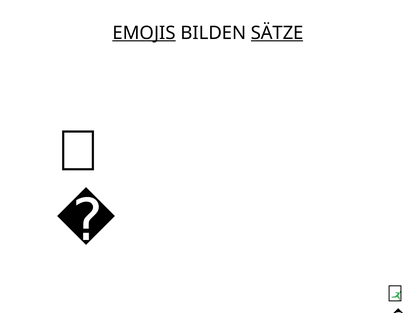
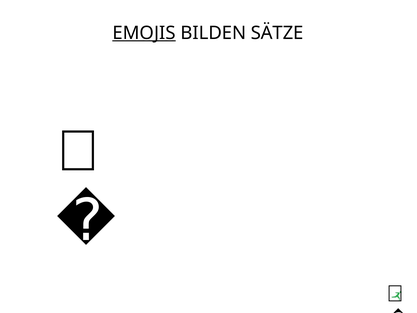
SÄTZE underline: present -> none (277, 33)
